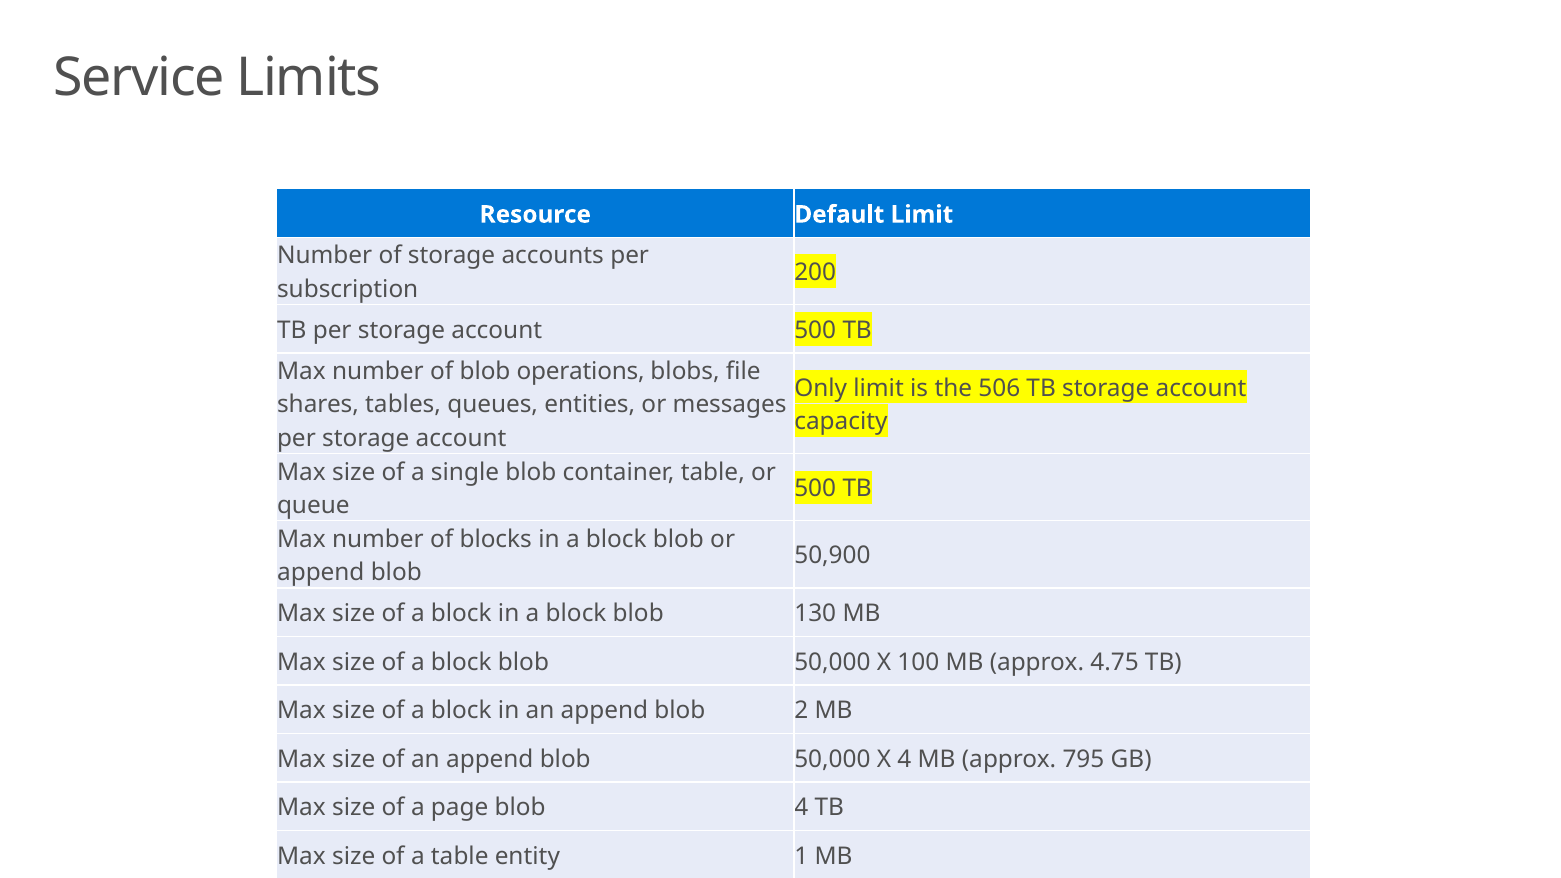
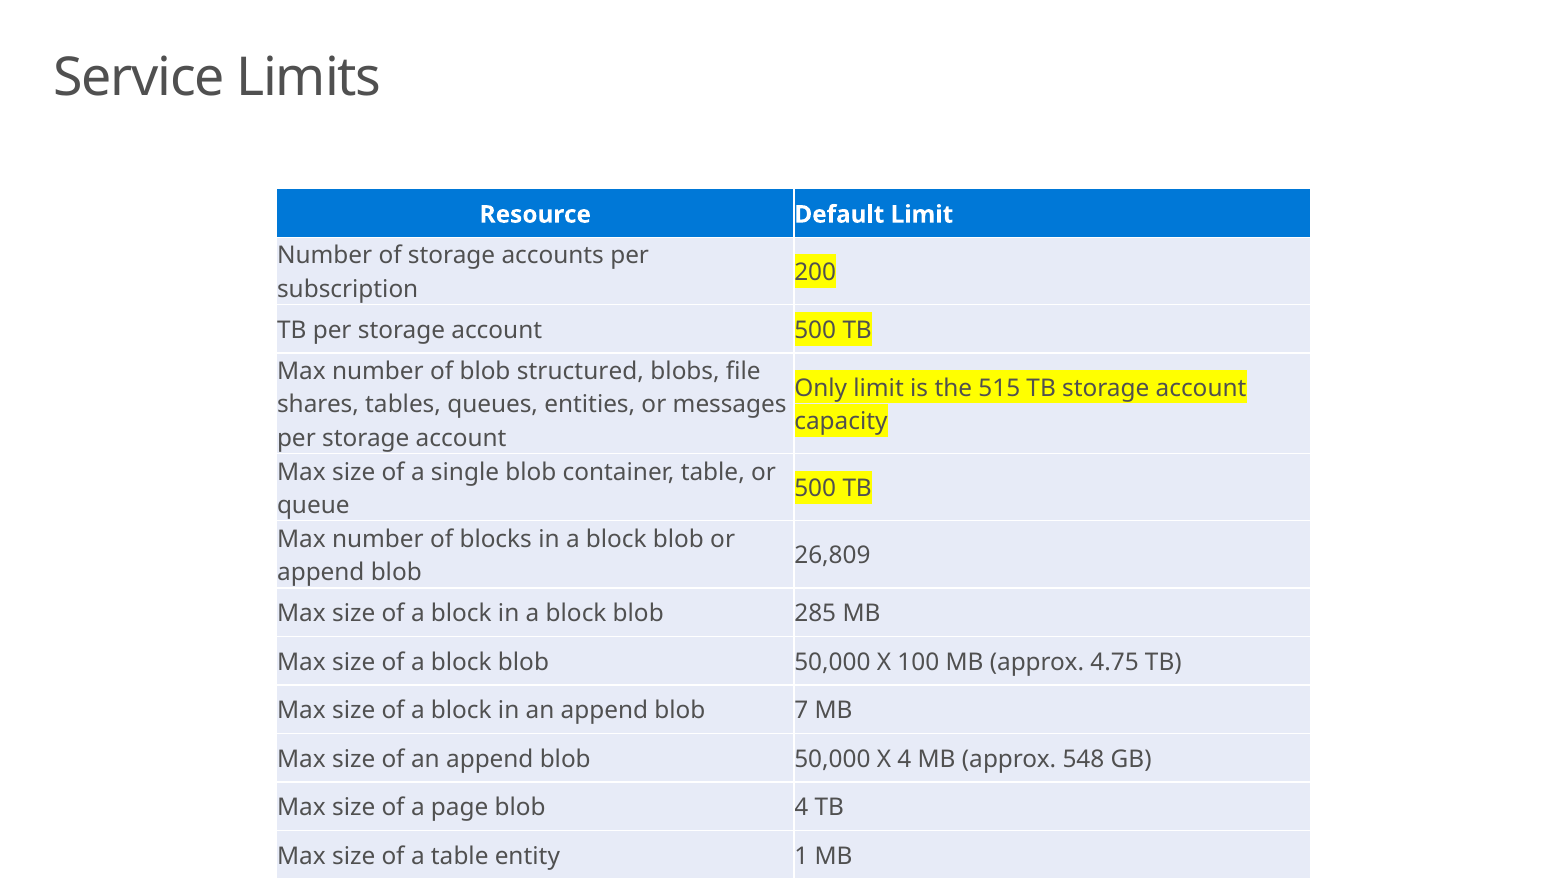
operations: operations -> structured (580, 371)
506: 506 -> 515 (999, 388)
50,900: 50,900 -> 26,809 (832, 556)
130: 130 -> 285 (815, 614)
2: 2 -> 7 (801, 711)
795: 795 -> 548 (1083, 759)
